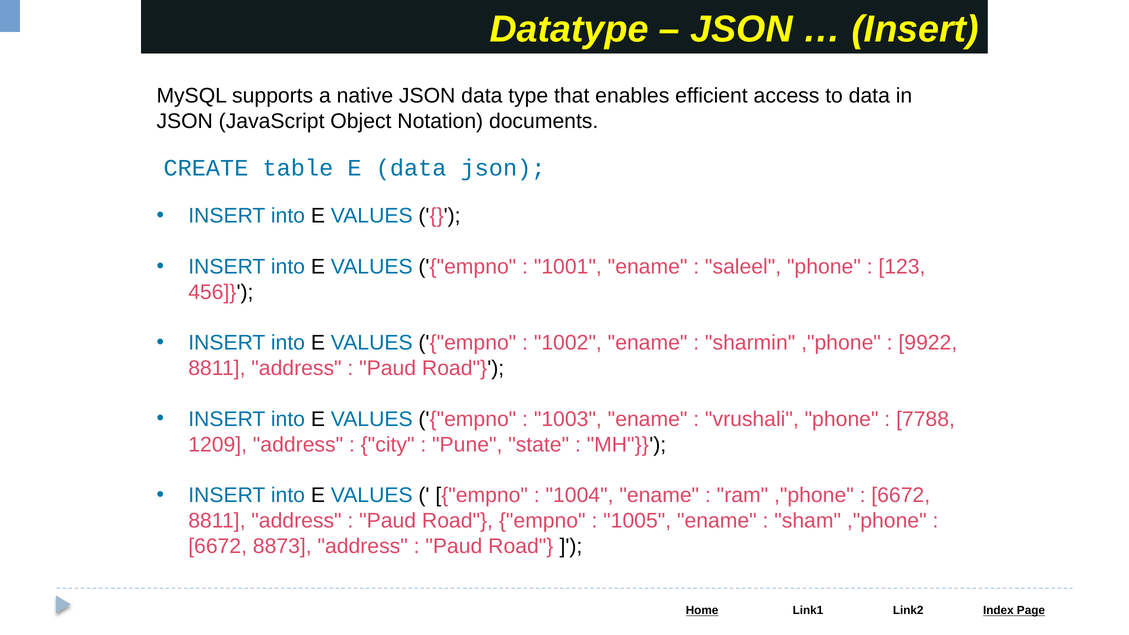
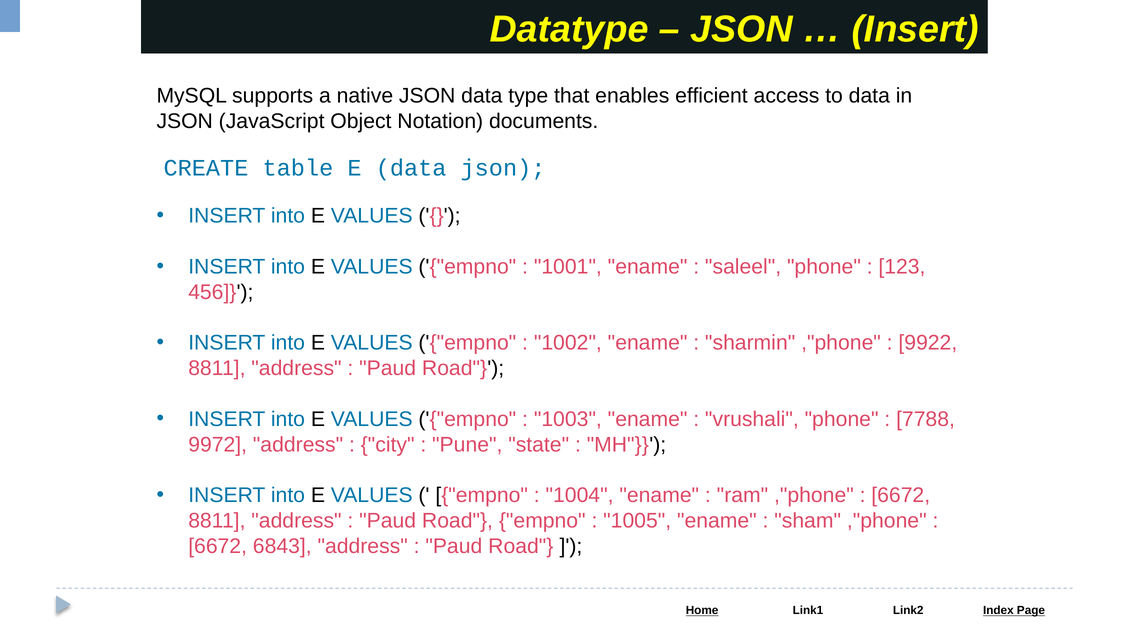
1209: 1209 -> 9972 (218, 445)
8873: 8873 -> 6843 (282, 546)
